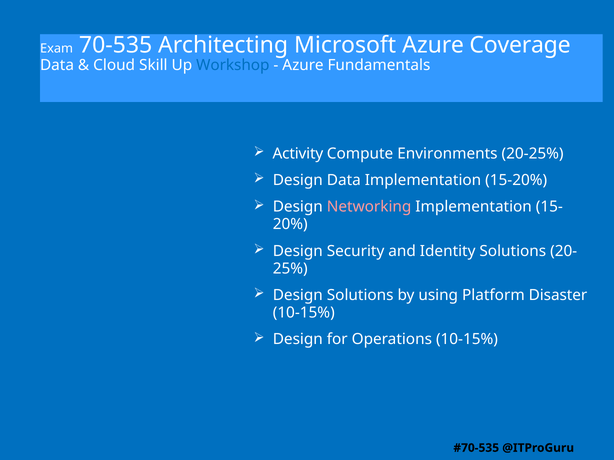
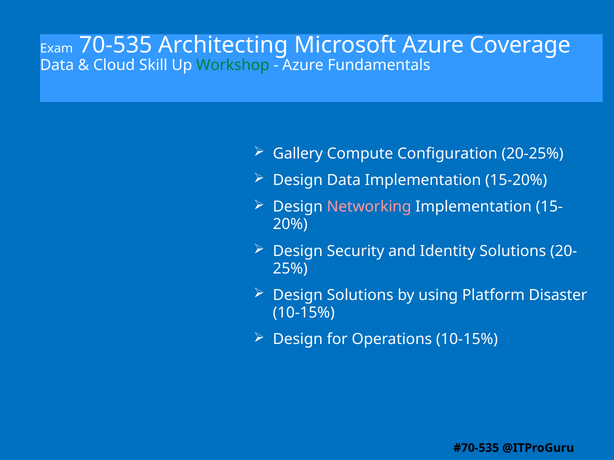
Workshop colour: blue -> green (233, 65)
Activity: Activity -> Gallery (298, 154)
Environments: Environments -> Configuration (447, 154)
